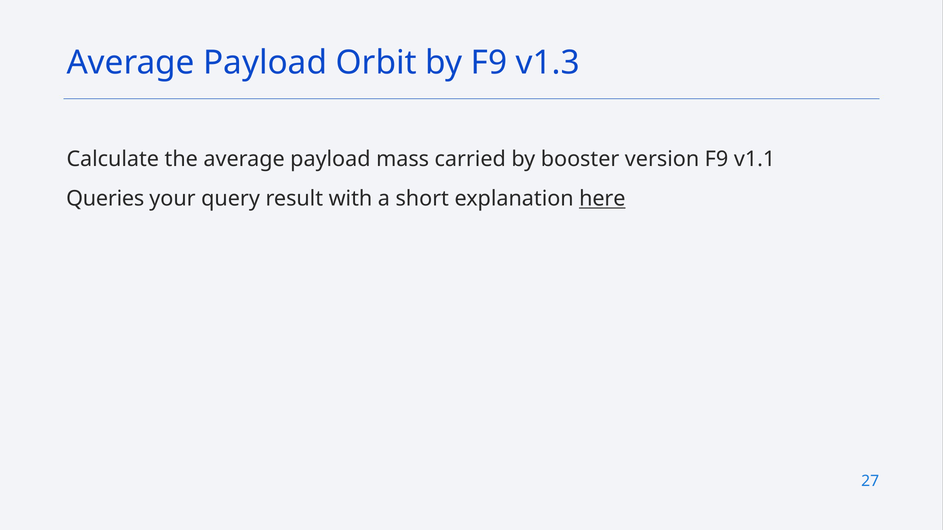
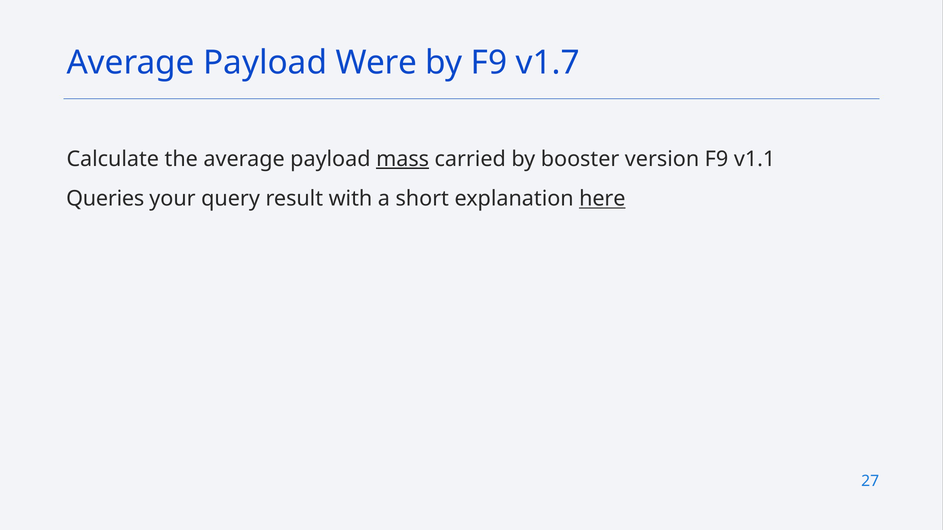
Orbit: Orbit -> Were (376, 63)
v1.3: v1.3 -> v1.7 (548, 63)
mass underline: none -> present (403, 159)
